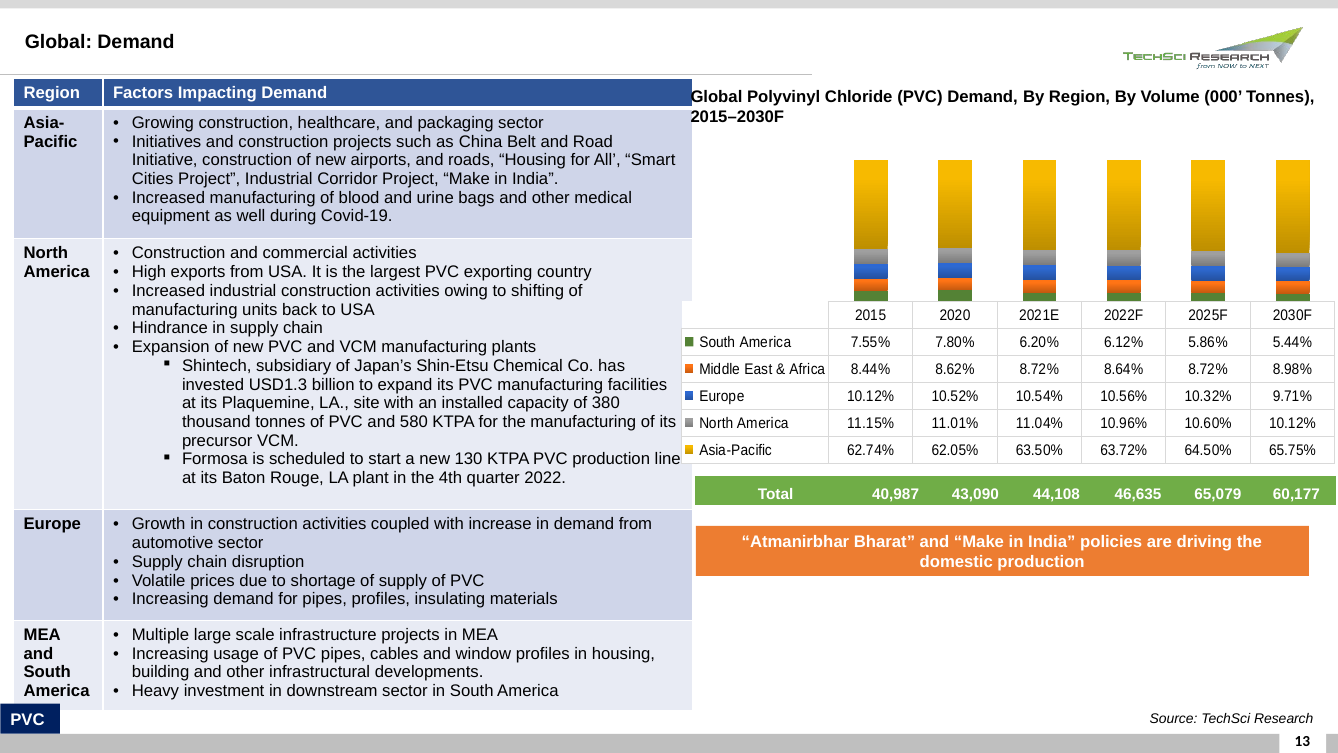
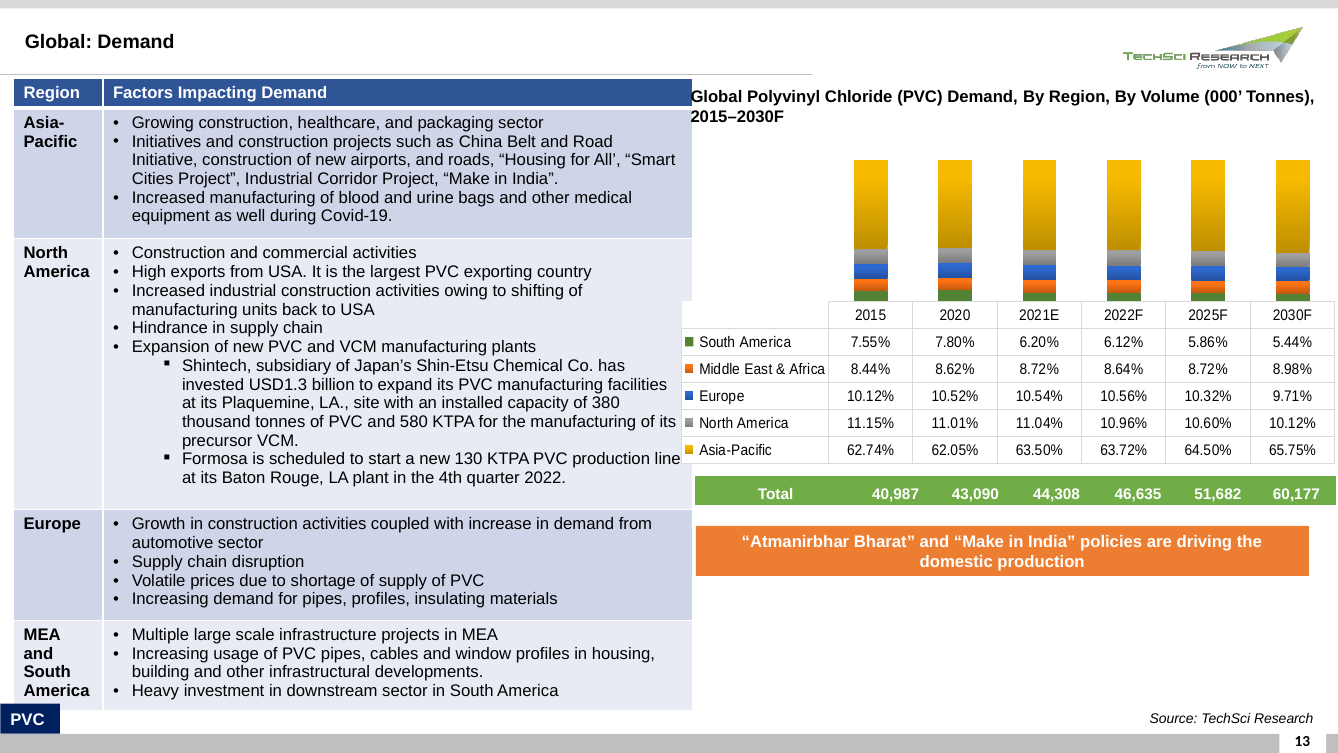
44,108: 44,108 -> 44,308 (1057, 495)
65,079: 65,079 -> 51,682 (1218, 495)
